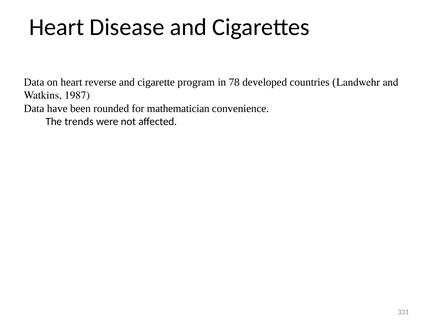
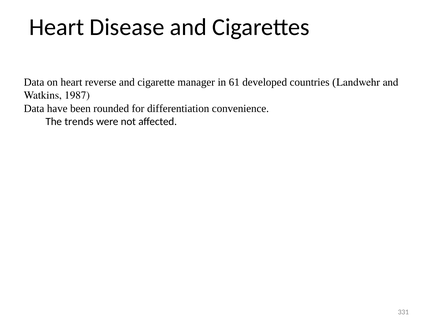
program: program -> manager (196, 82)
78: 78 -> 61 (234, 82)
mathematician: mathematician -> differentiation (178, 108)
